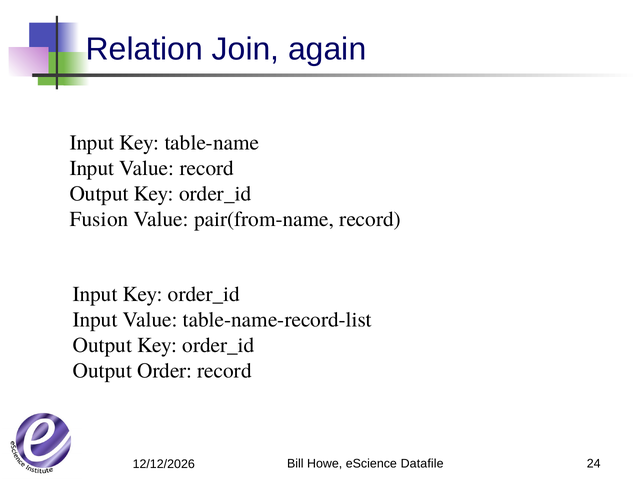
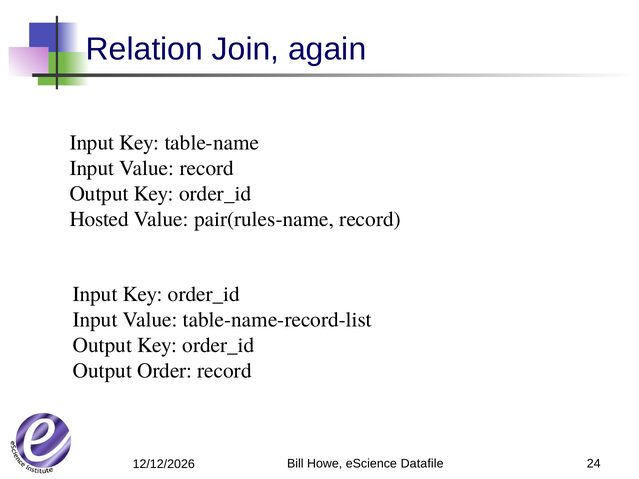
Fusion: Fusion -> Hosted (99, 219)
pair(from-name: pair(from-name -> pair(rules-name (264, 219)
